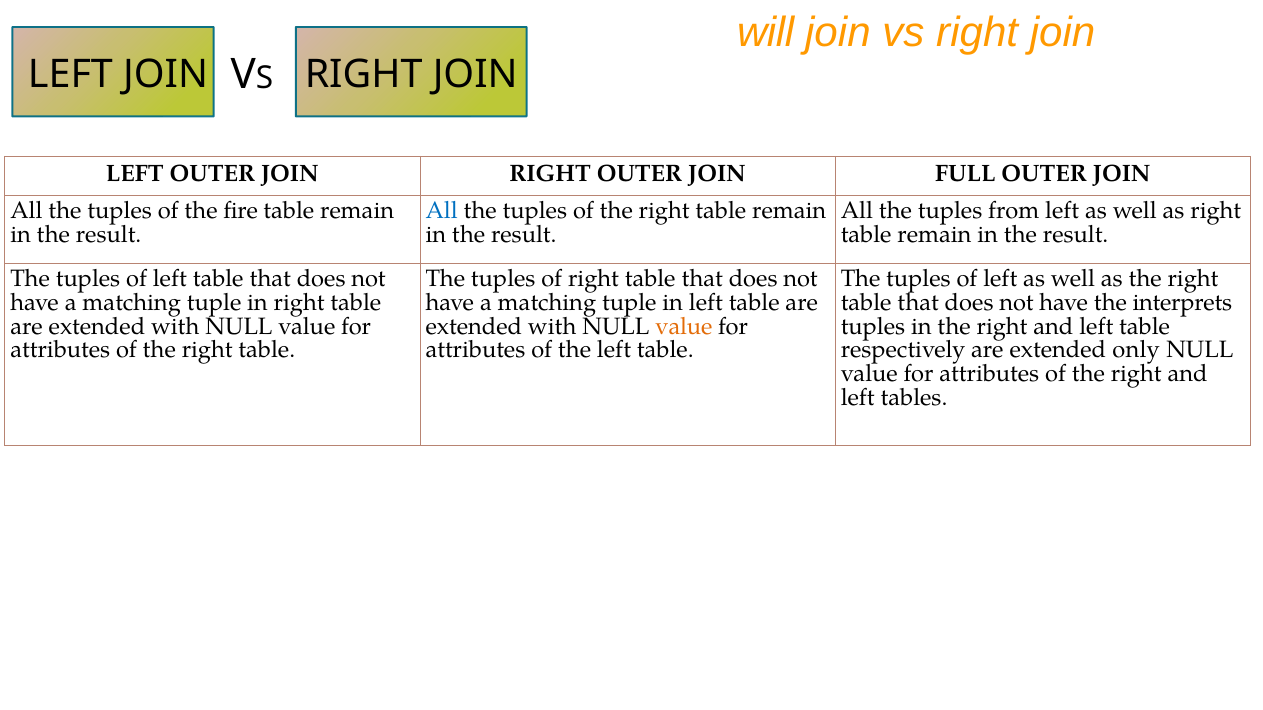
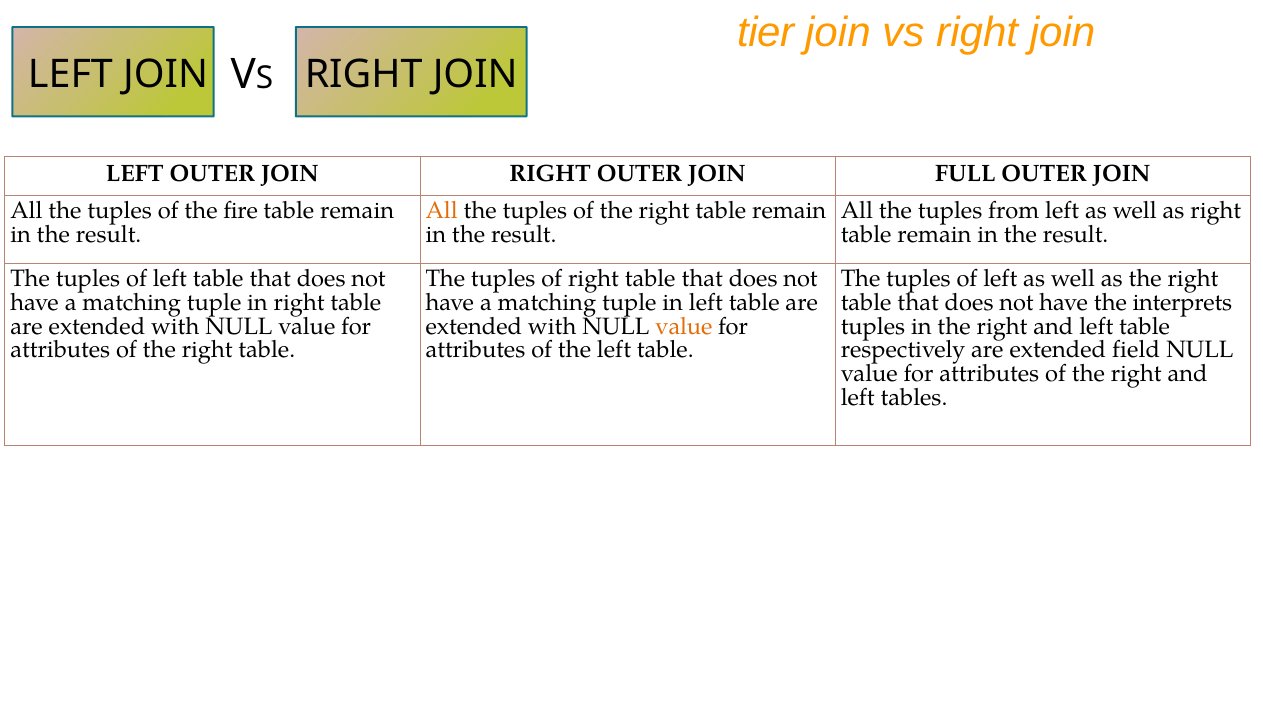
will: will -> tier (766, 33)
All colour: blue -> orange (442, 211)
only: only -> field (1136, 350)
